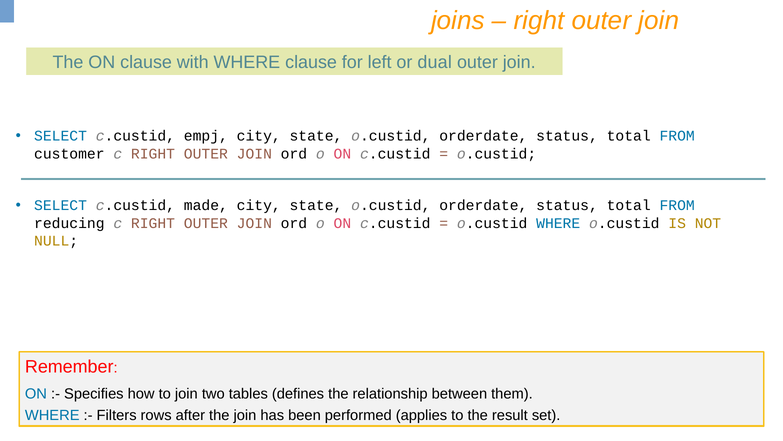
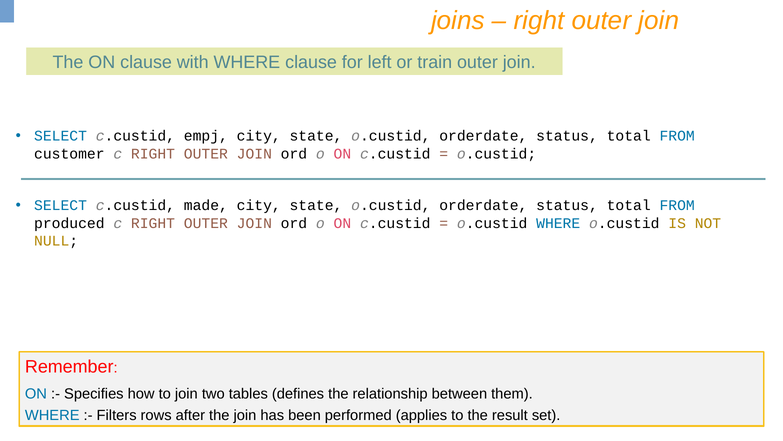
dual: dual -> train (435, 62)
reducing: reducing -> produced (69, 223)
